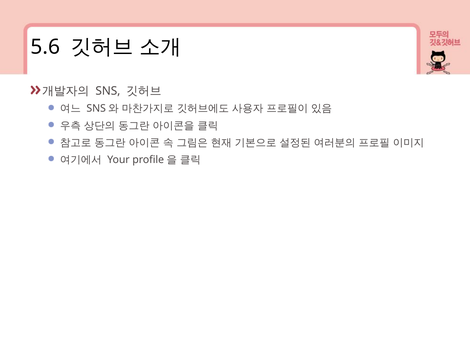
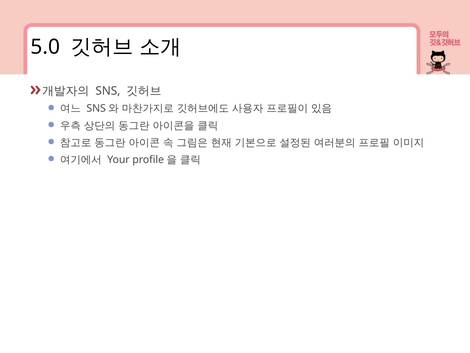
5.6: 5.6 -> 5.0 (45, 47)
